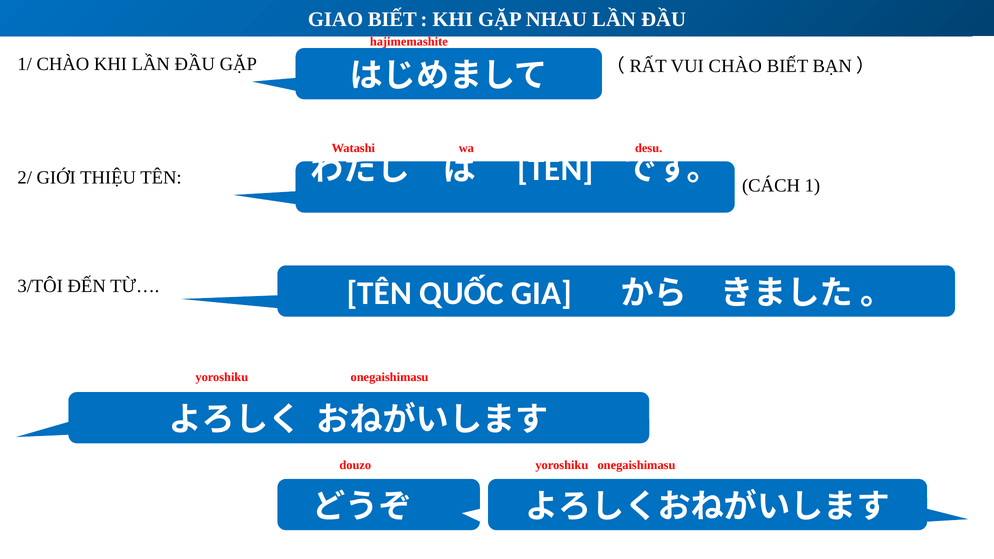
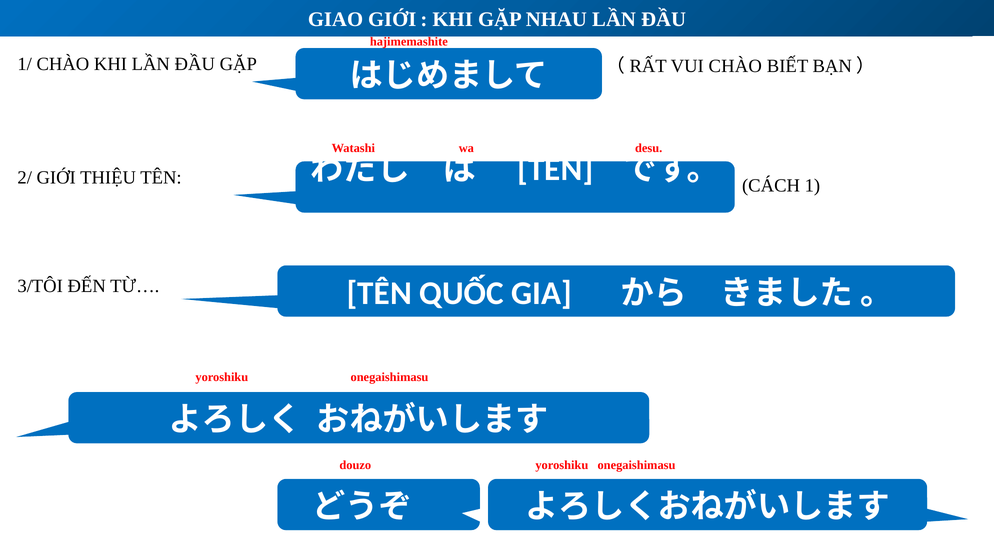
GIAO BIẾT: BIẾT -> GIỚI (392, 20)
